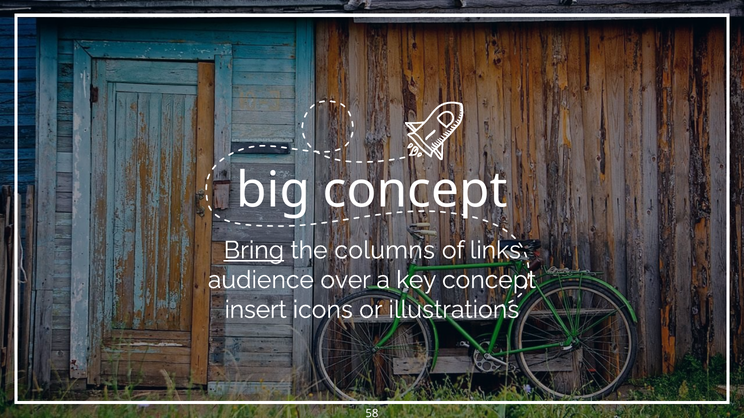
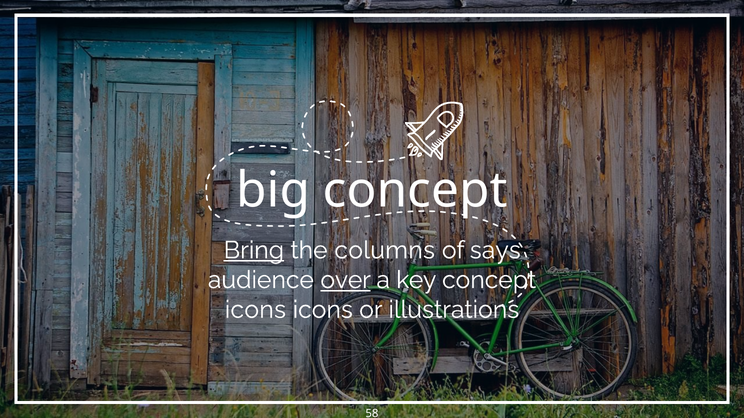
links: links -> says (495, 250)
over underline: none -> present (346, 280)
insert: insert -> icons (255, 310)
